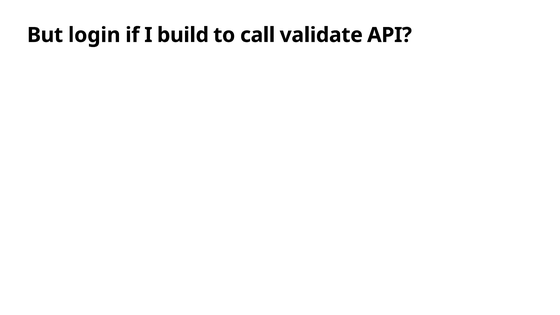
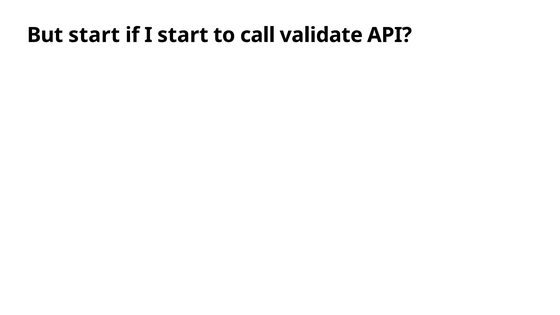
But login: login -> start (94, 35)
I build: build -> start (183, 35)
